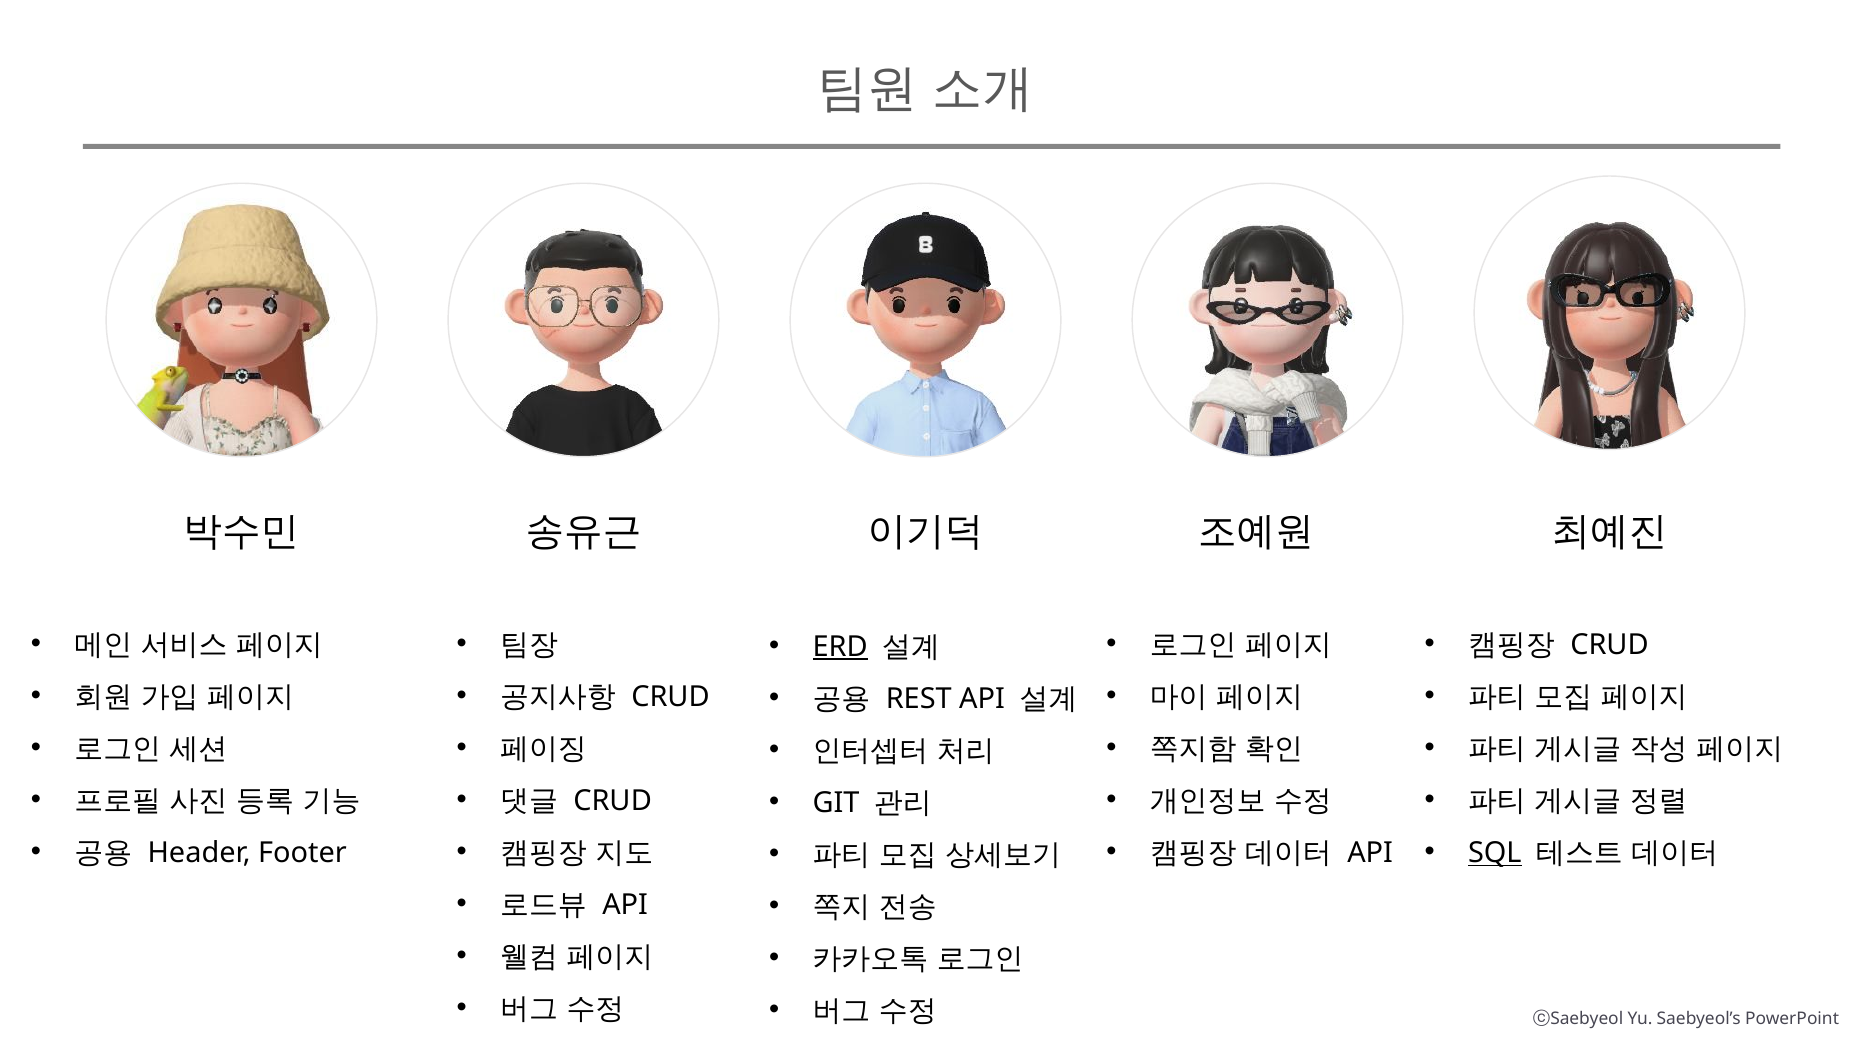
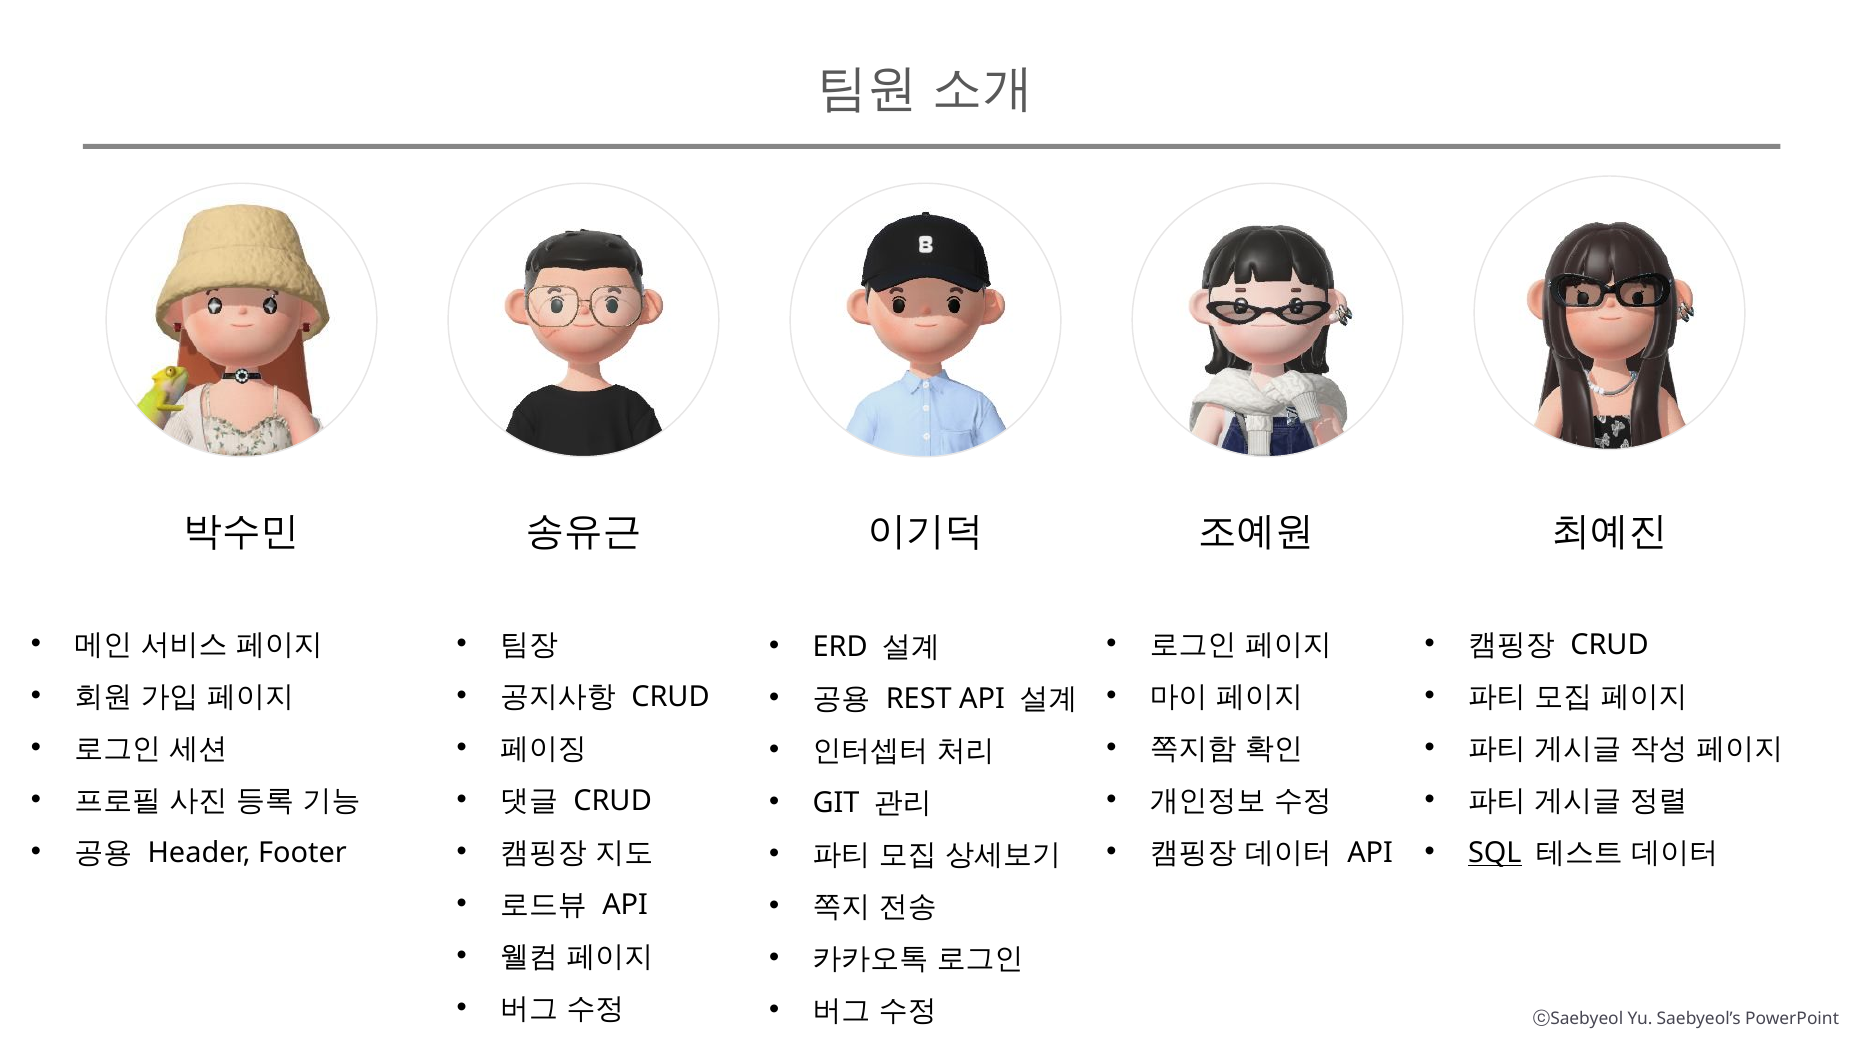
ERD underline: present -> none (840, 647)
